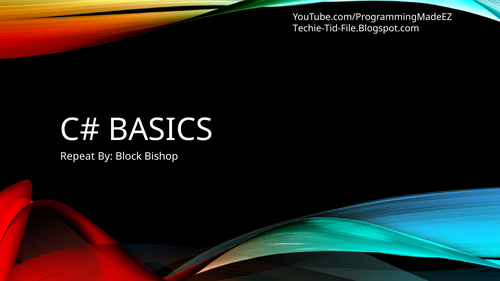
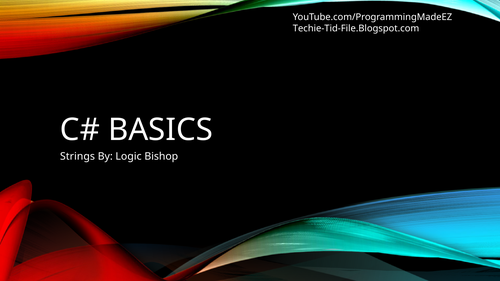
Repeat: Repeat -> Strings (77, 156)
Block: Block -> Logic (129, 156)
